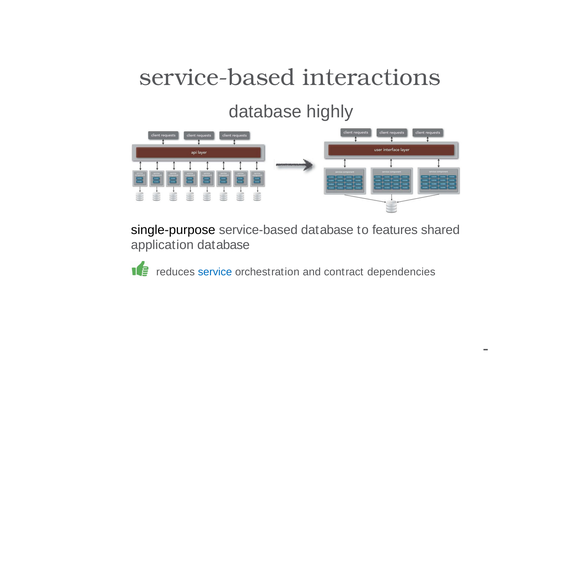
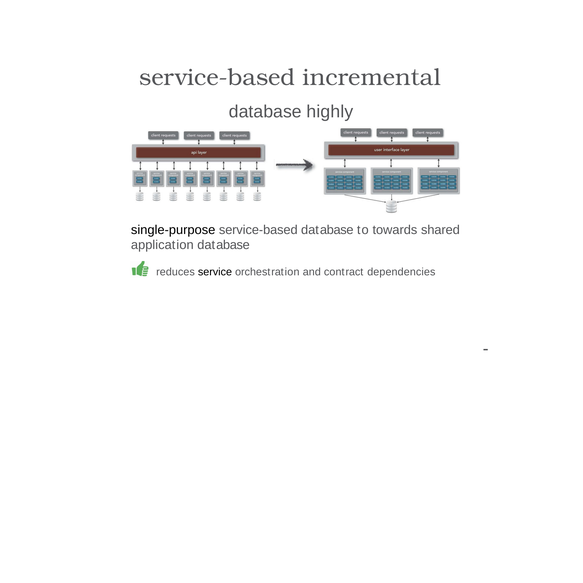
interactions: interactions -> incremental (372, 77)
features: features -> towards (395, 230)
service colour: blue -> black (215, 272)
